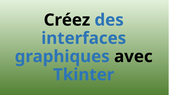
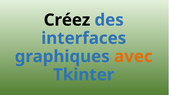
avec colour: black -> orange (133, 57)
